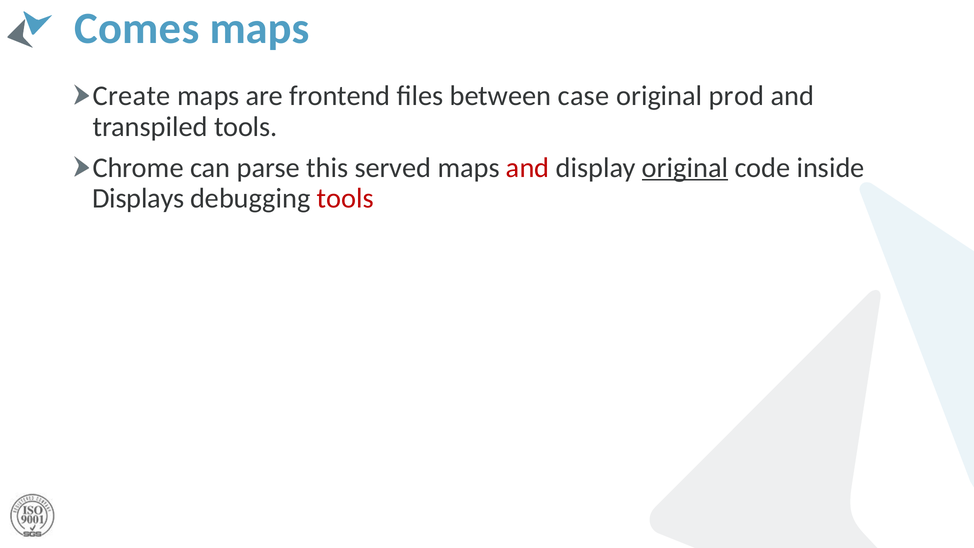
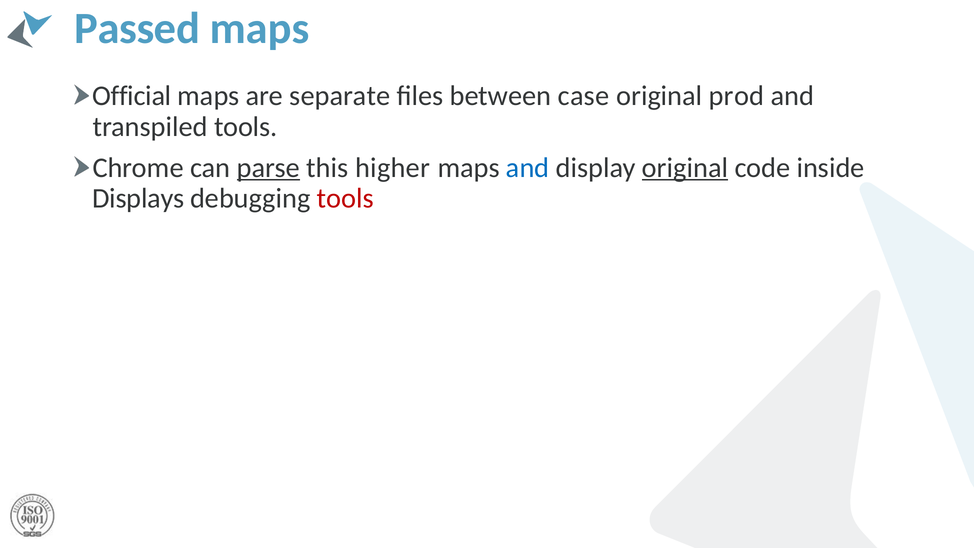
Comes: Comes -> Passed (137, 29)
Create: Create -> Official (132, 96)
frontend: frontend -> separate (340, 96)
parse underline: none -> present (268, 168)
served: served -> higher (393, 168)
and colour: red -> blue (528, 168)
